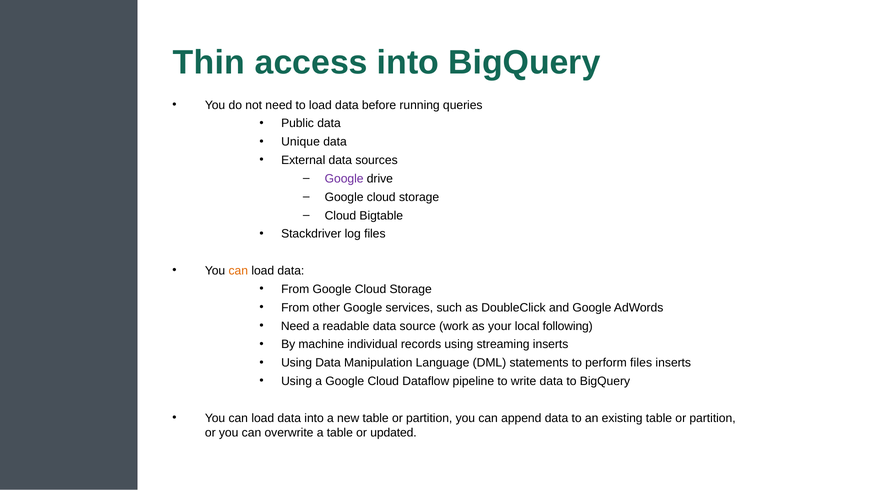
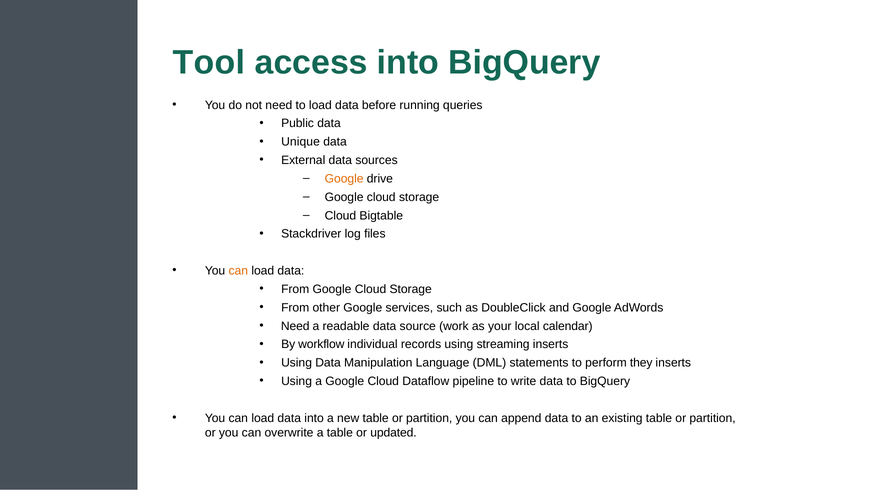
Thin: Thin -> Tool (209, 63)
Google colour: purple -> orange (344, 179)
following: following -> calendar (568, 326)
machine: machine -> workflow (321, 344)
perform files: files -> they (641, 363)
